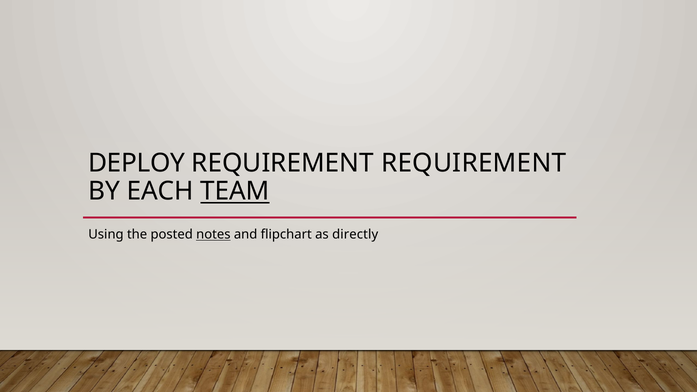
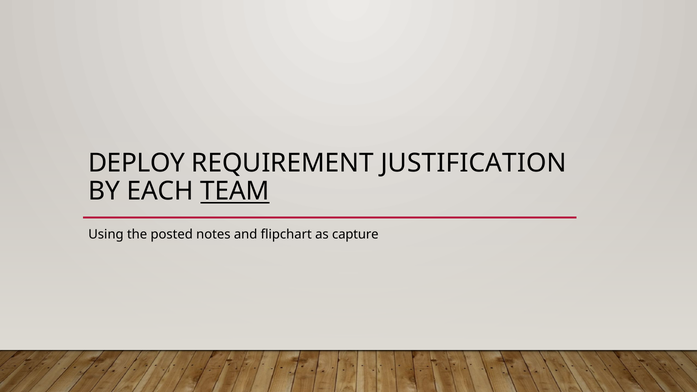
REQUIREMENT REQUIREMENT: REQUIREMENT -> JUSTIFICATION (474, 163)
notes underline: present -> none (213, 235)
directly: directly -> capture (355, 235)
